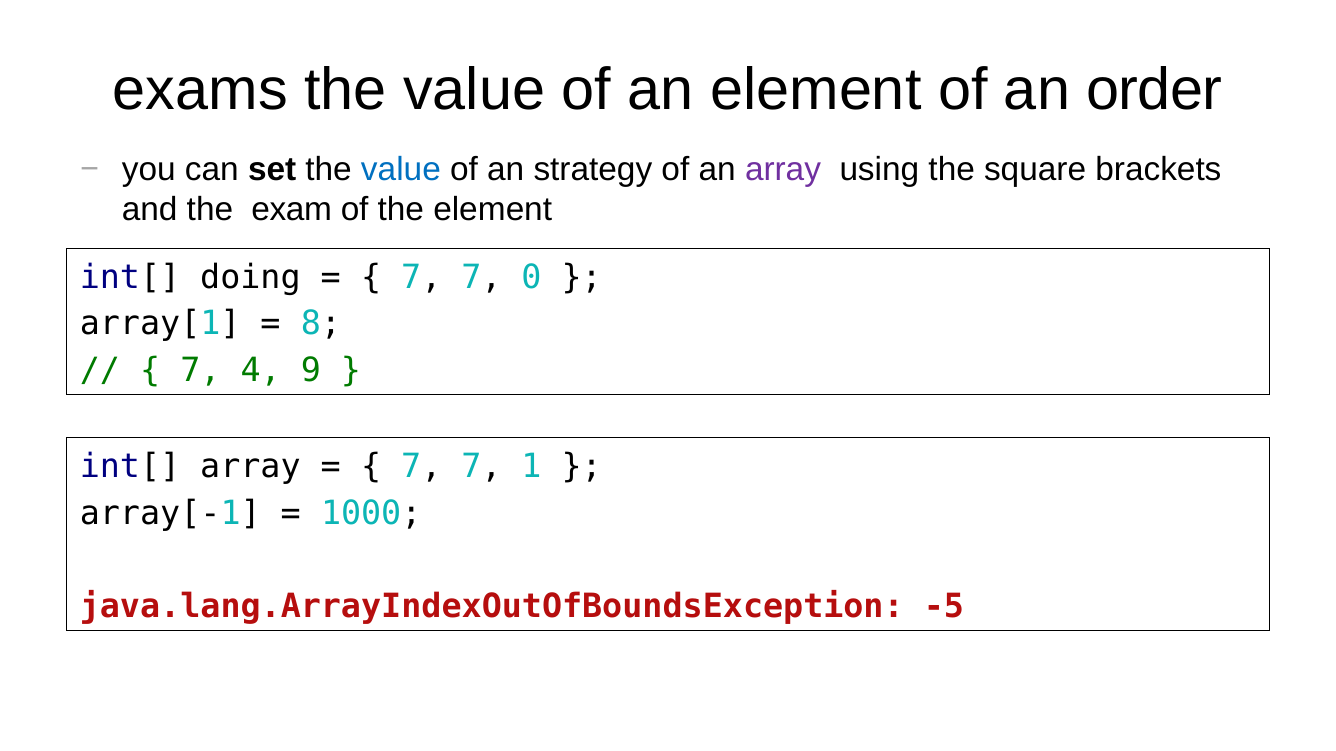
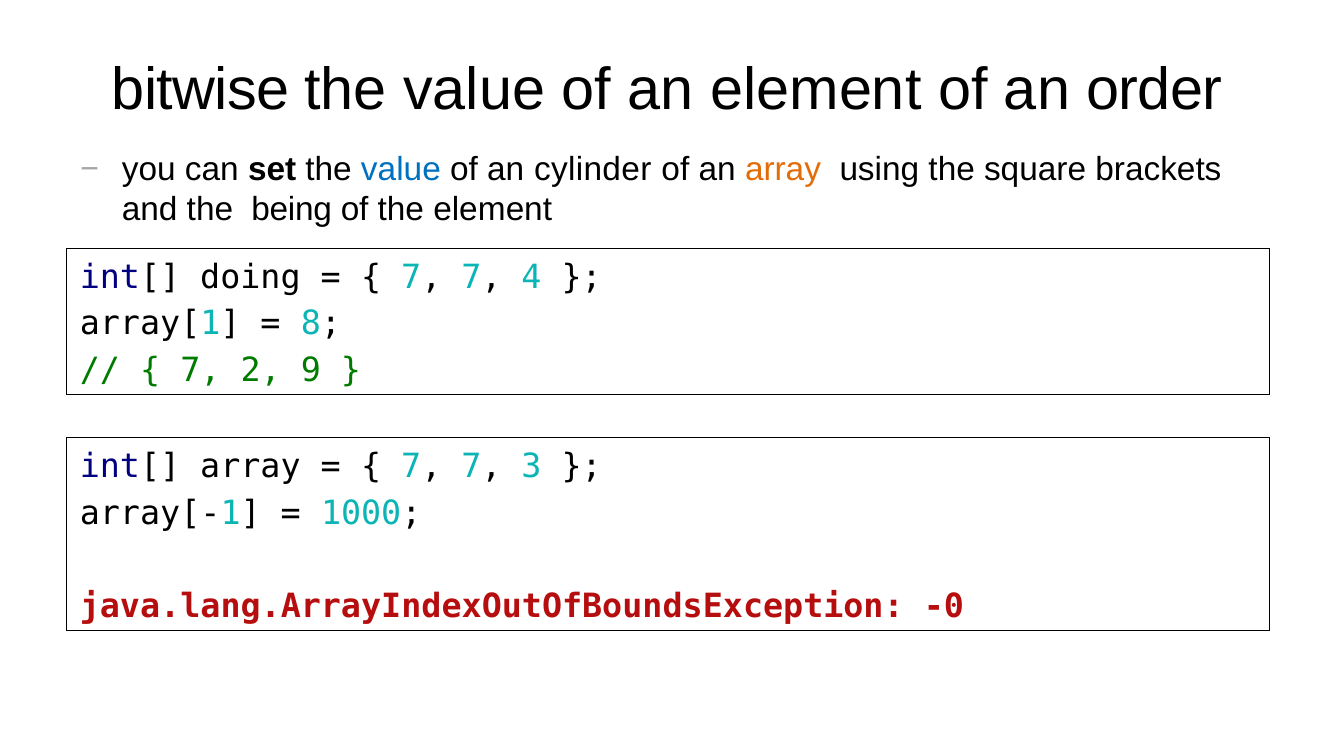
exams: exams -> bitwise (201, 90)
strategy: strategy -> cylinder (593, 170)
array colour: purple -> orange (783, 170)
exam: exam -> being (292, 210)
0: 0 -> 4 (532, 277)
4: 4 -> 2 (261, 371)
1: 1 -> 3 (532, 467)
-5: -5 -> -0 (944, 607)
